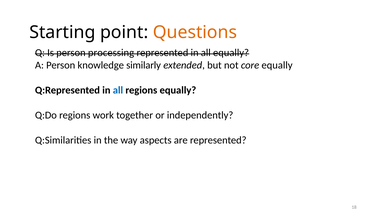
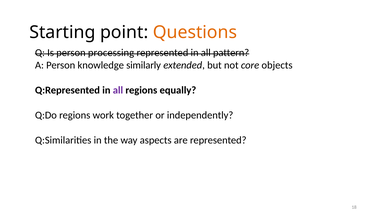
all equally: equally -> pattern (231, 53)
core equally: equally -> objects (277, 65)
all colour: blue -> purple (118, 90)
